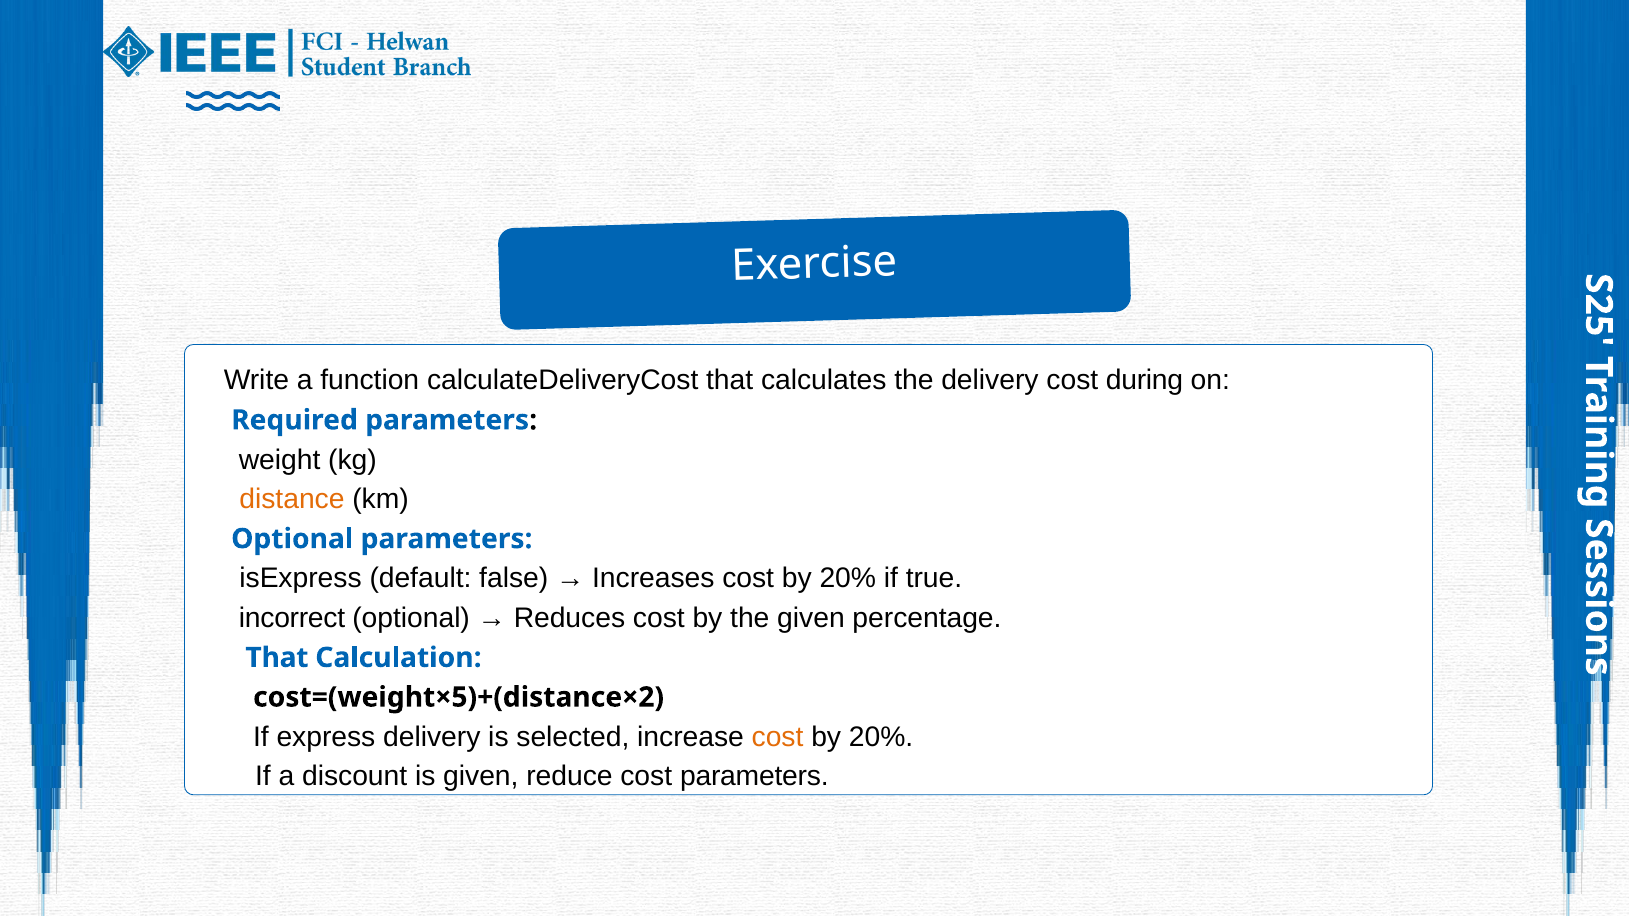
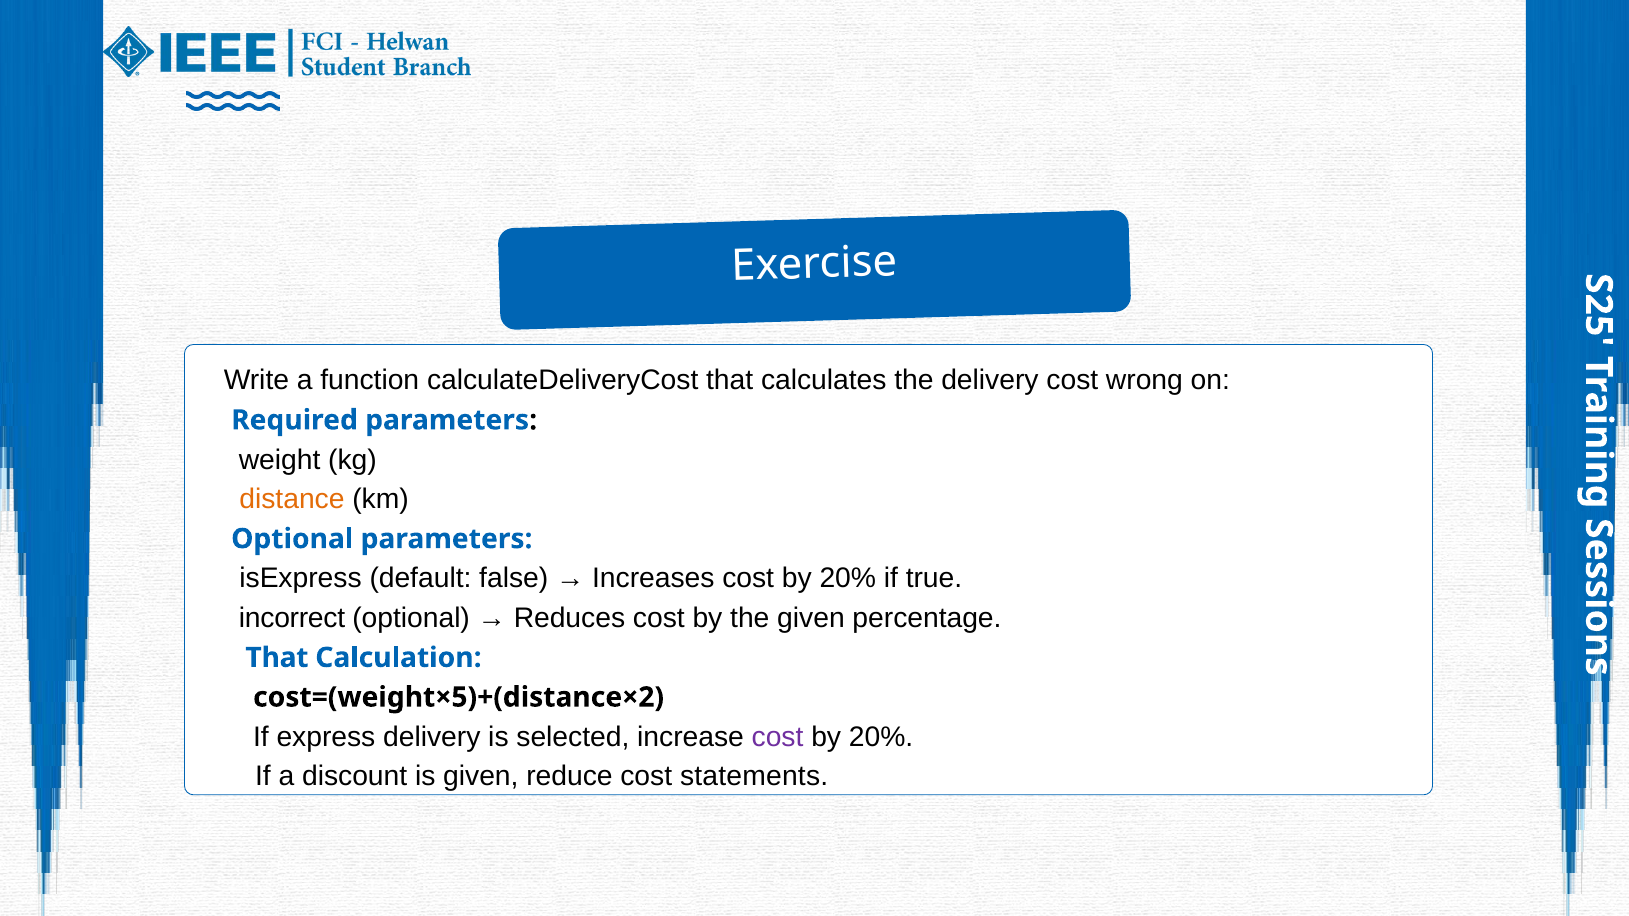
during: during -> wrong (1144, 381)
cost colour: orange -> purple (778, 737)
cost parameters: parameters -> statements (754, 777)
